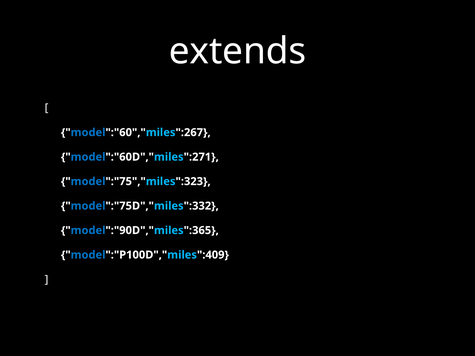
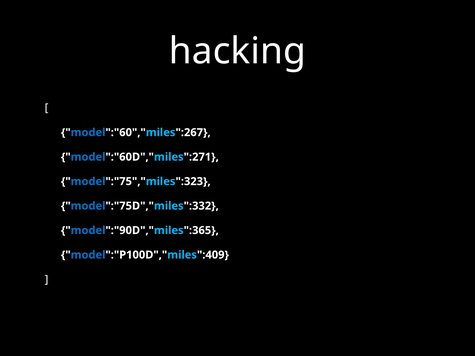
extends: extends -> hacking (237, 51)
